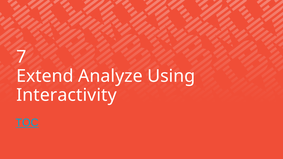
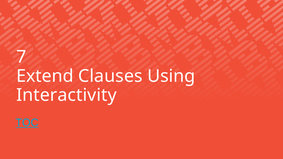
Analyze: Analyze -> Clauses (110, 76)
